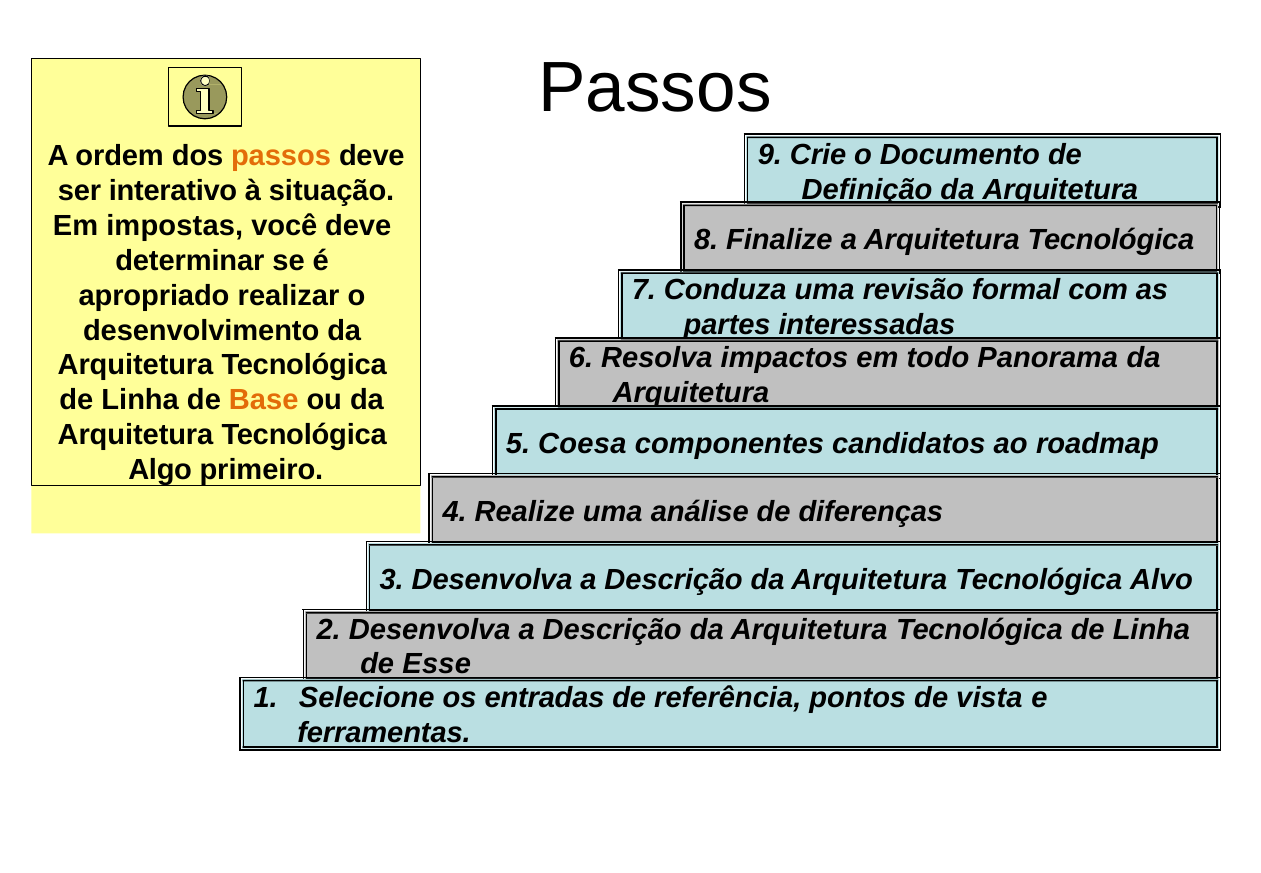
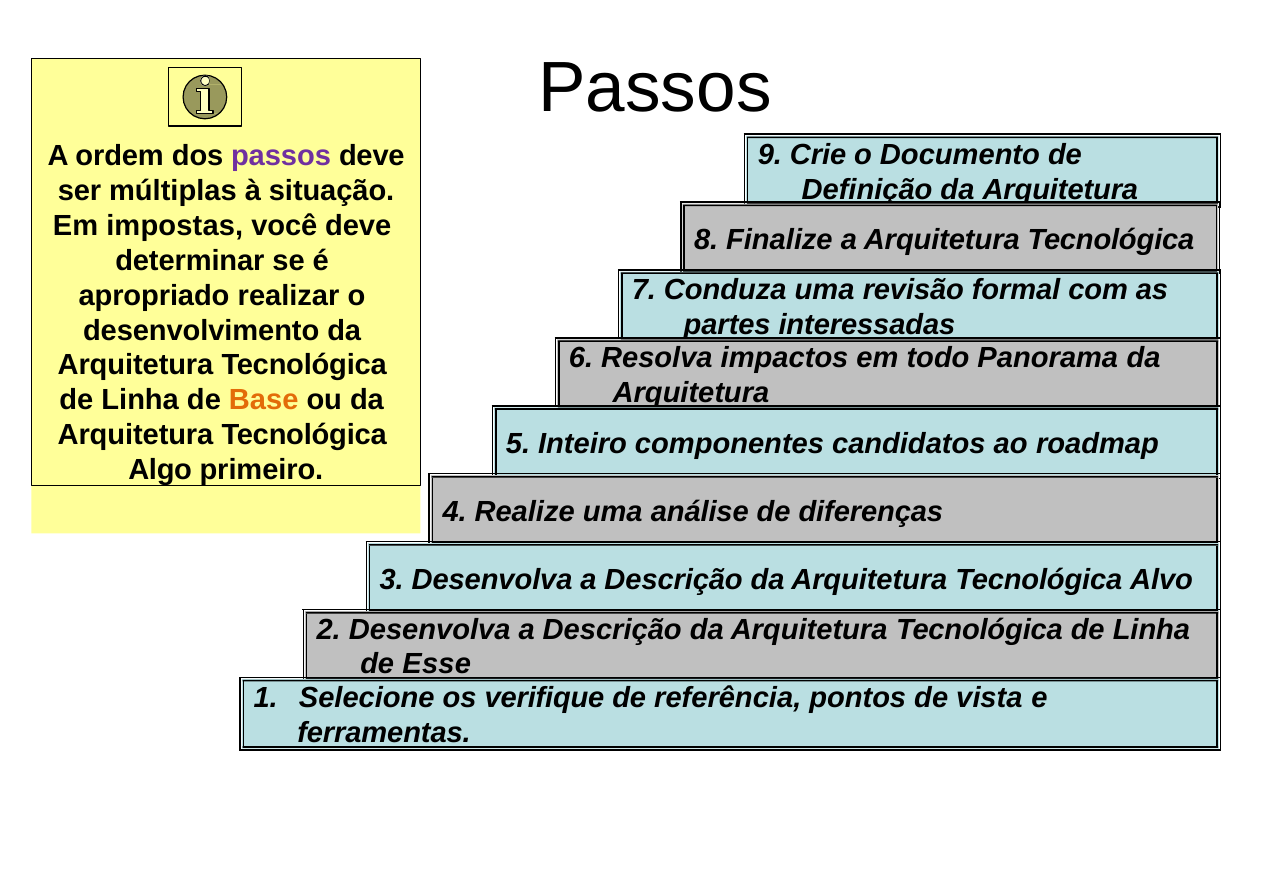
passos colour: orange -> purple (281, 156)
interativo: interativo -> múltiplas (173, 191)
Coesa: Coesa -> Inteiro (583, 444)
entradas: entradas -> verifique (545, 698)
